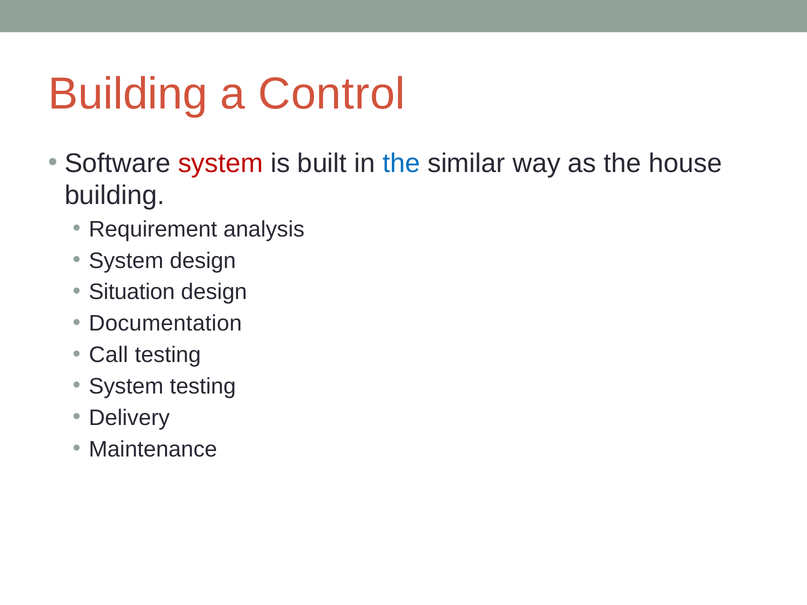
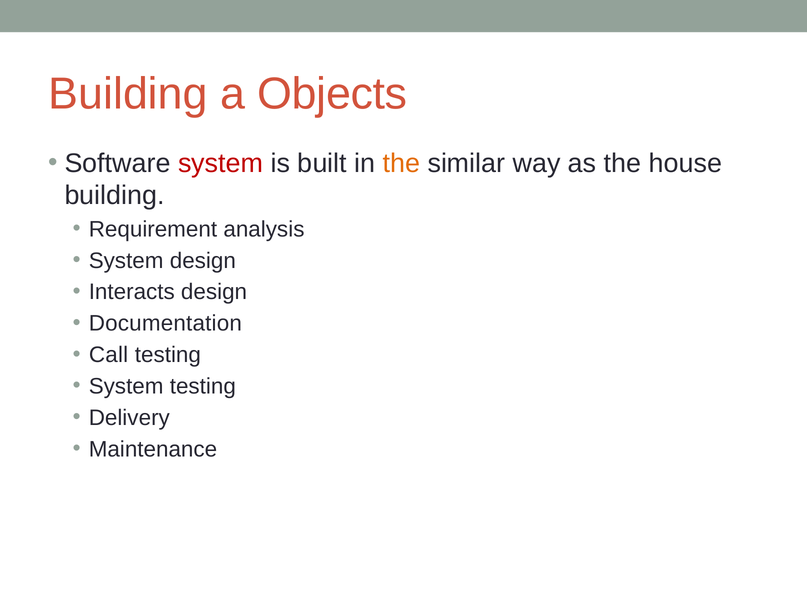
Control: Control -> Objects (332, 94)
the colour: blue -> orange (401, 163)
Situation: Situation -> Interacts (132, 292)
